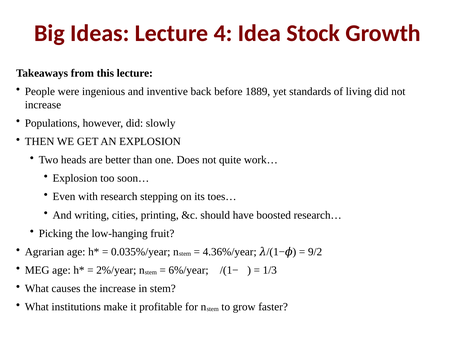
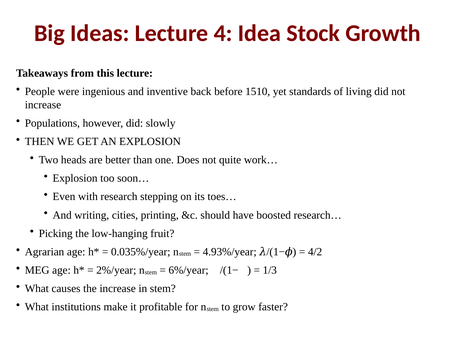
1889: 1889 -> 1510 (258, 91)
4.36%/year: 4.36%/year -> 4.93%/year (230, 252)
9/2: 9/2 -> 4/2 (315, 252)
